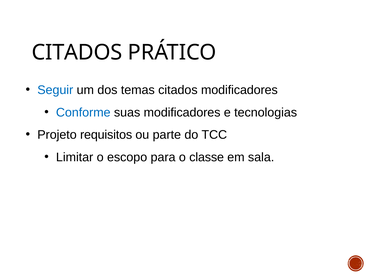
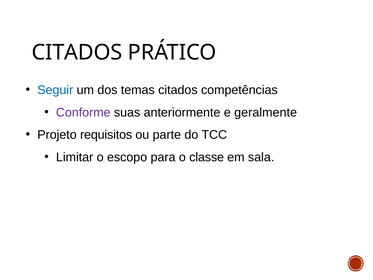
citados modificadores: modificadores -> competências (239, 90)
Conforme colour: blue -> purple (83, 112)
suas modificadores: modificadores -> anteriormente (182, 112)
tecnologias: tecnologias -> geralmente (266, 112)
